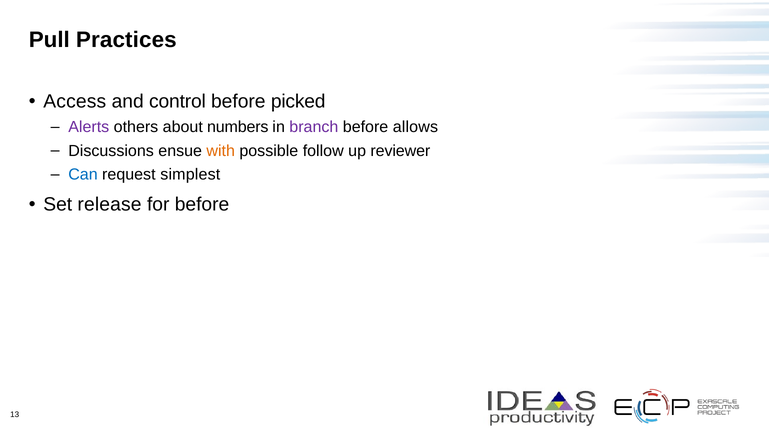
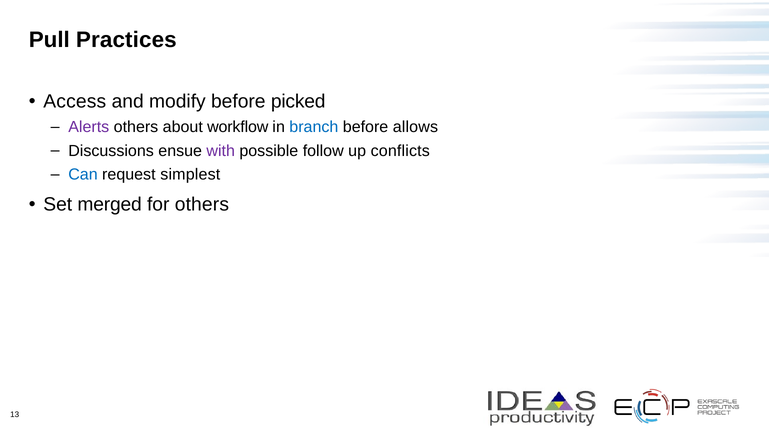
control: control -> modify (177, 102)
numbers: numbers -> workflow (238, 127)
branch colour: purple -> blue (314, 127)
with colour: orange -> purple (221, 151)
reviewer: reviewer -> conflicts (400, 151)
release: release -> merged (110, 205)
for before: before -> others (202, 205)
